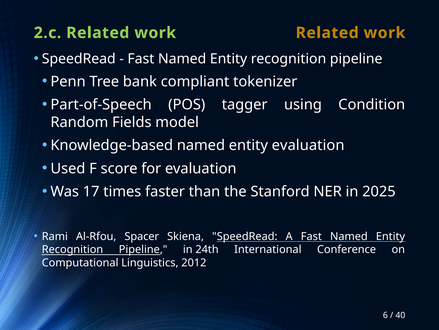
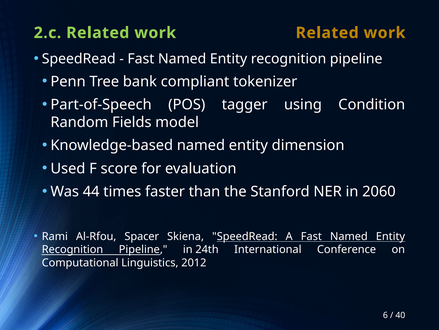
entity evaluation: evaluation -> dimension (308, 145)
17: 17 -> 44 (91, 191)
2025: 2025 -> 2060 (379, 191)
